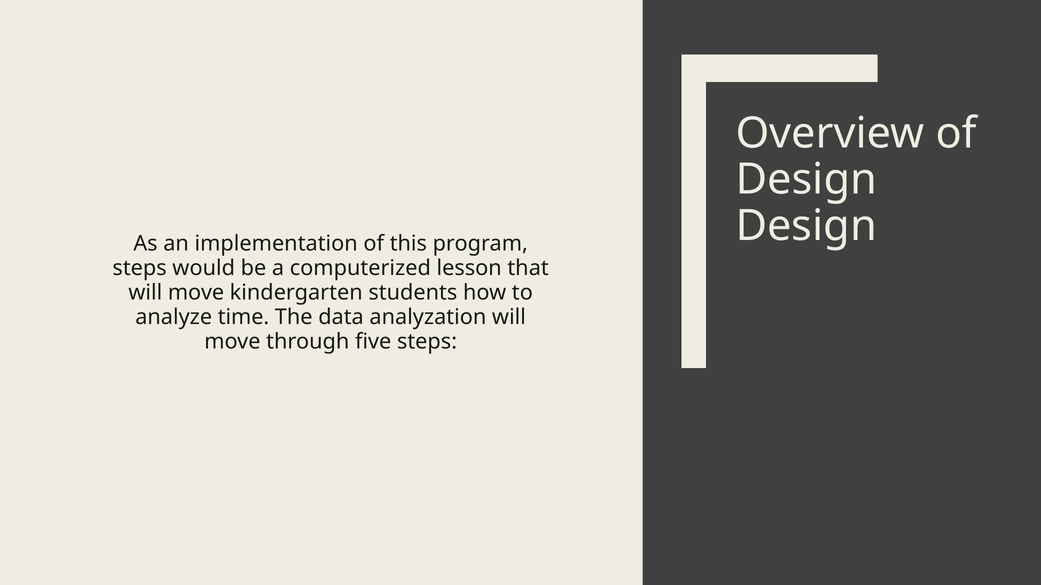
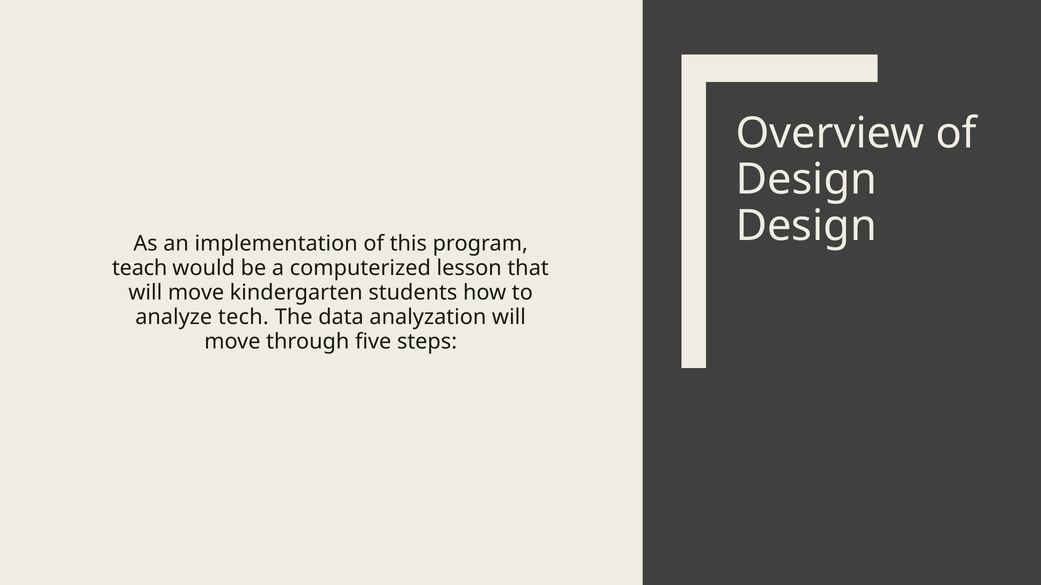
steps: steps -> teach (140, 268)
time: time -> tech (243, 317)
